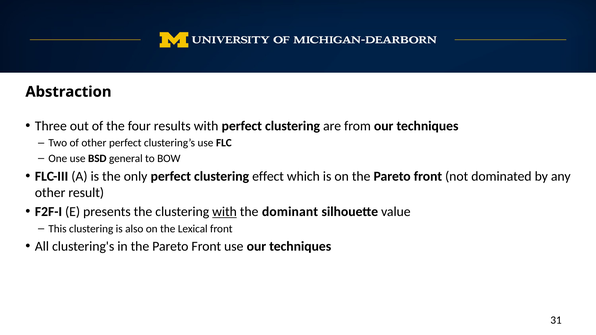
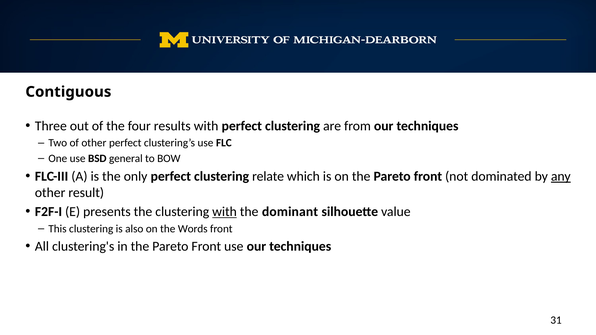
Abstraction: Abstraction -> Contiguous (68, 92)
effect: effect -> relate (268, 176)
any underline: none -> present (561, 176)
Lexical: Lexical -> Words (193, 229)
